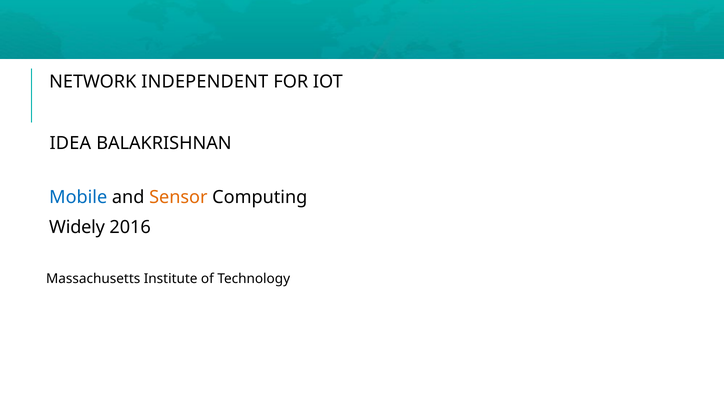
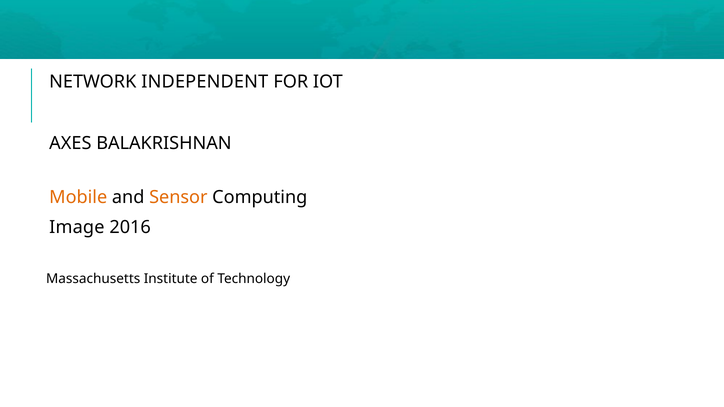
IDEA: IDEA -> AXES (70, 144)
Mobile colour: blue -> orange (78, 197)
Widely: Widely -> Image (77, 228)
